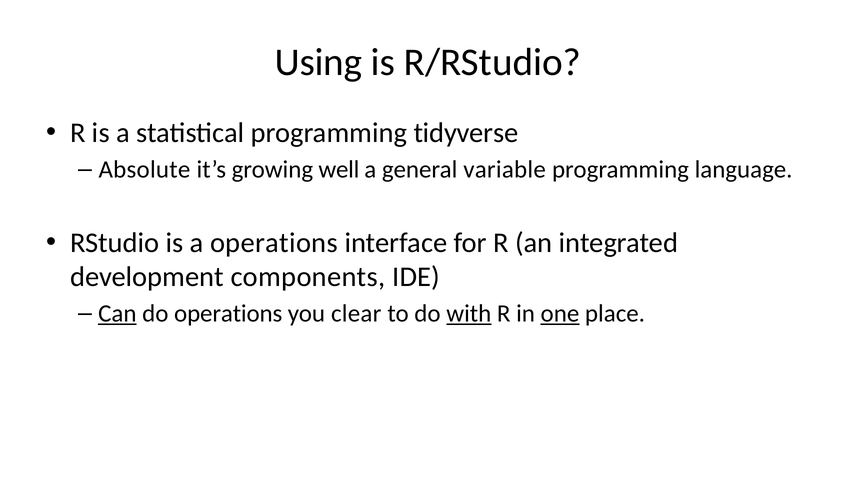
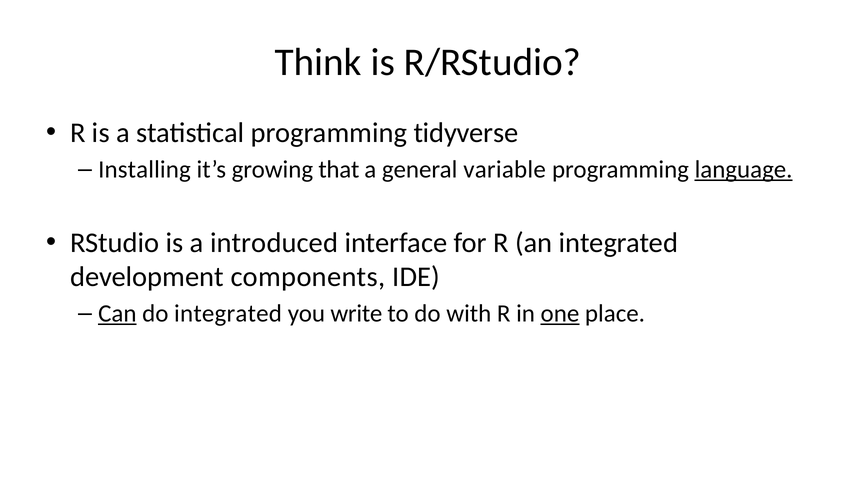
Using: Using -> Think (318, 62)
Absolute: Absolute -> Installing (145, 170)
well: well -> that (339, 170)
language underline: none -> present (744, 170)
a operations: operations -> introduced (274, 243)
do operations: operations -> integrated (228, 314)
clear: clear -> write (356, 314)
with underline: present -> none (469, 314)
